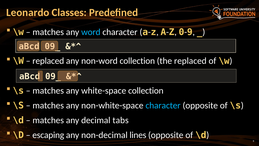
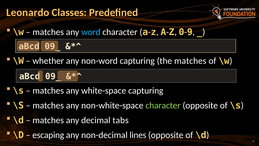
replaced: replaced -> whether (48, 61)
non-word collection: collection -> capturing (137, 61)
the replaced: replaced -> matches (190, 61)
white-space collection: collection -> capturing (146, 90)
character colour: light blue -> light green (163, 105)
